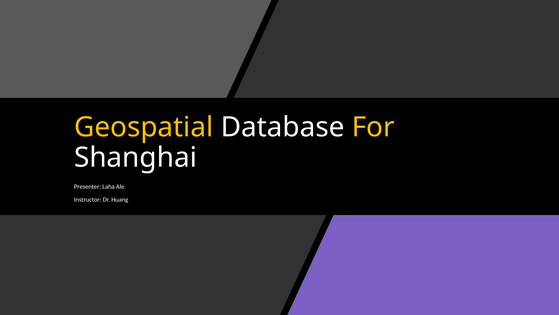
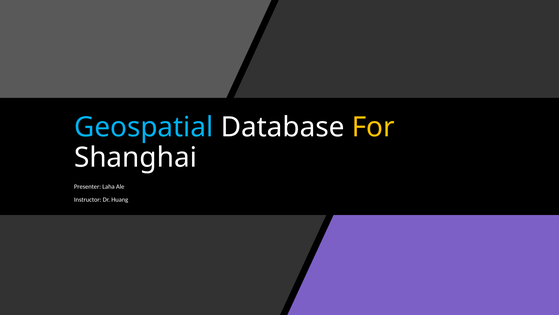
Geospatial colour: yellow -> light blue (144, 127)
